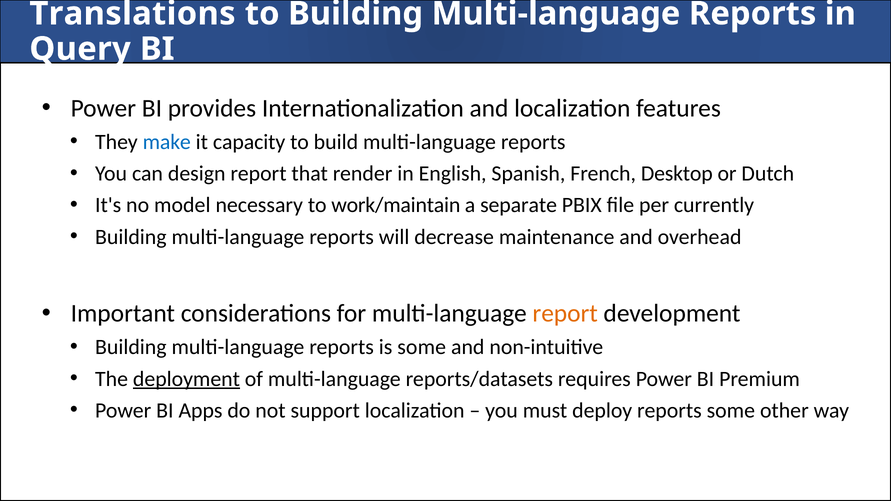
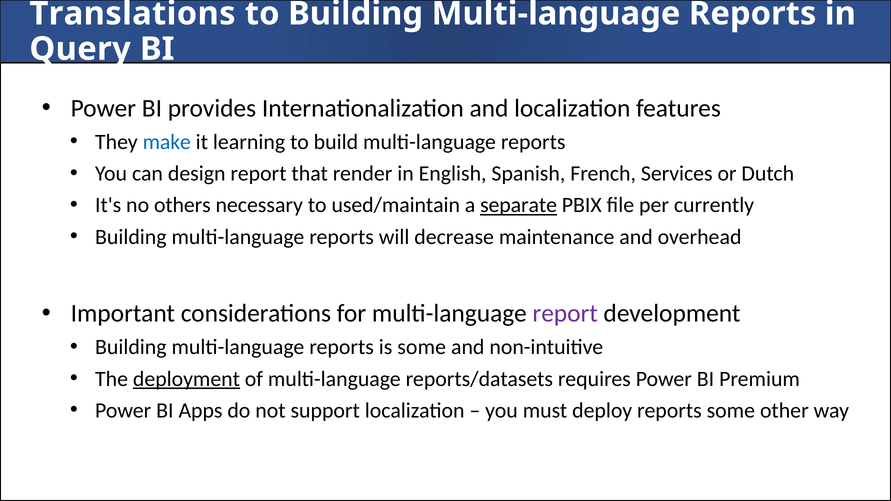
capacity: capacity -> learning (249, 142)
Desktop: Desktop -> Services (677, 174)
model: model -> others (182, 205)
work/maintain: work/maintain -> used/maintain (396, 205)
separate underline: none -> present (519, 205)
report colour: orange -> purple (565, 314)
